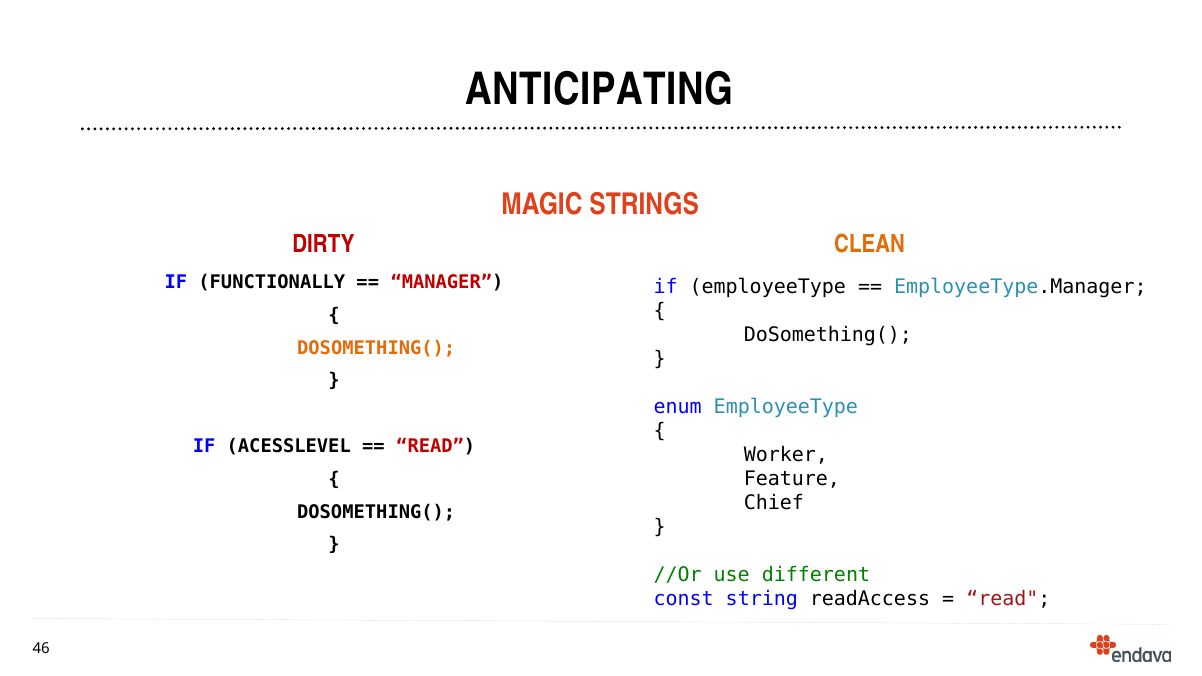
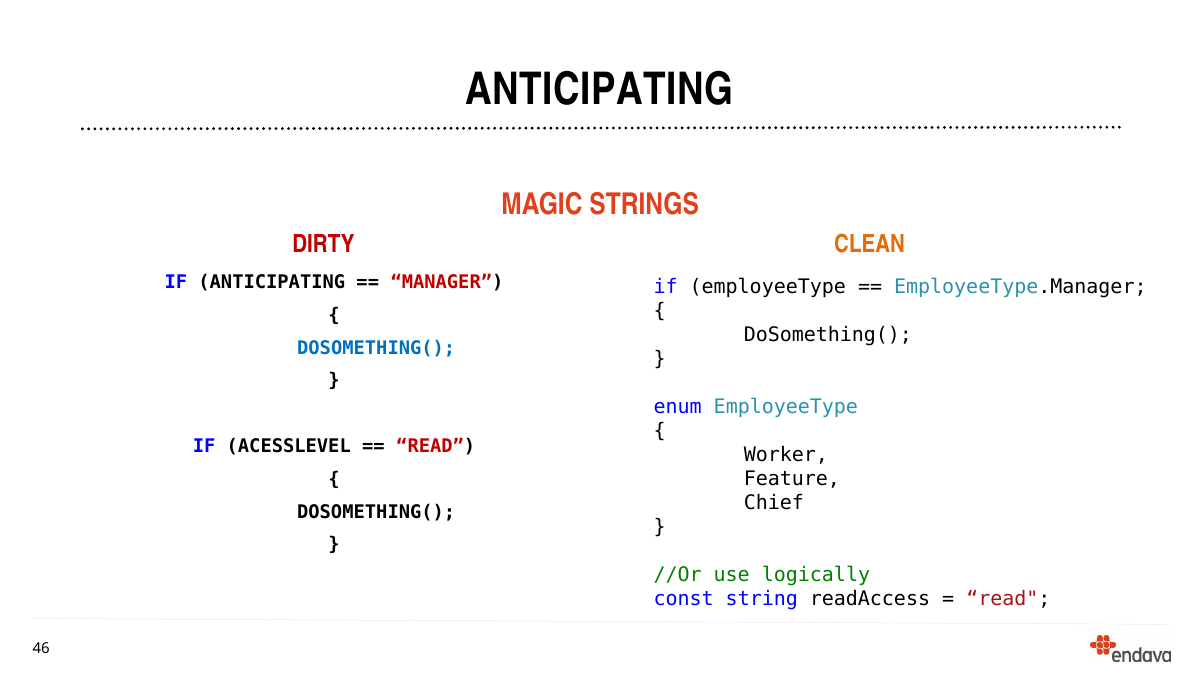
IF FUNCTIONALLY: FUNCTIONALLY -> ANTICIPATING (272, 282)
DOSOMETHING( colour: orange -> blue (376, 348)
different: different -> logically (816, 575)
